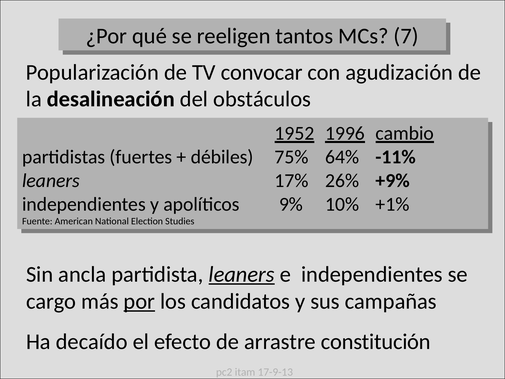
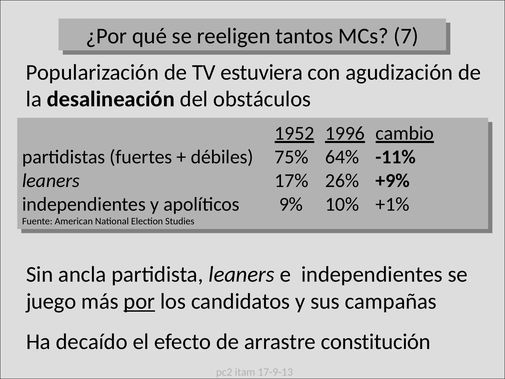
convocar: convocar -> estuviera (262, 72)
leaners underline: present -> none (242, 274)
cargo: cargo -> juego (51, 301)
